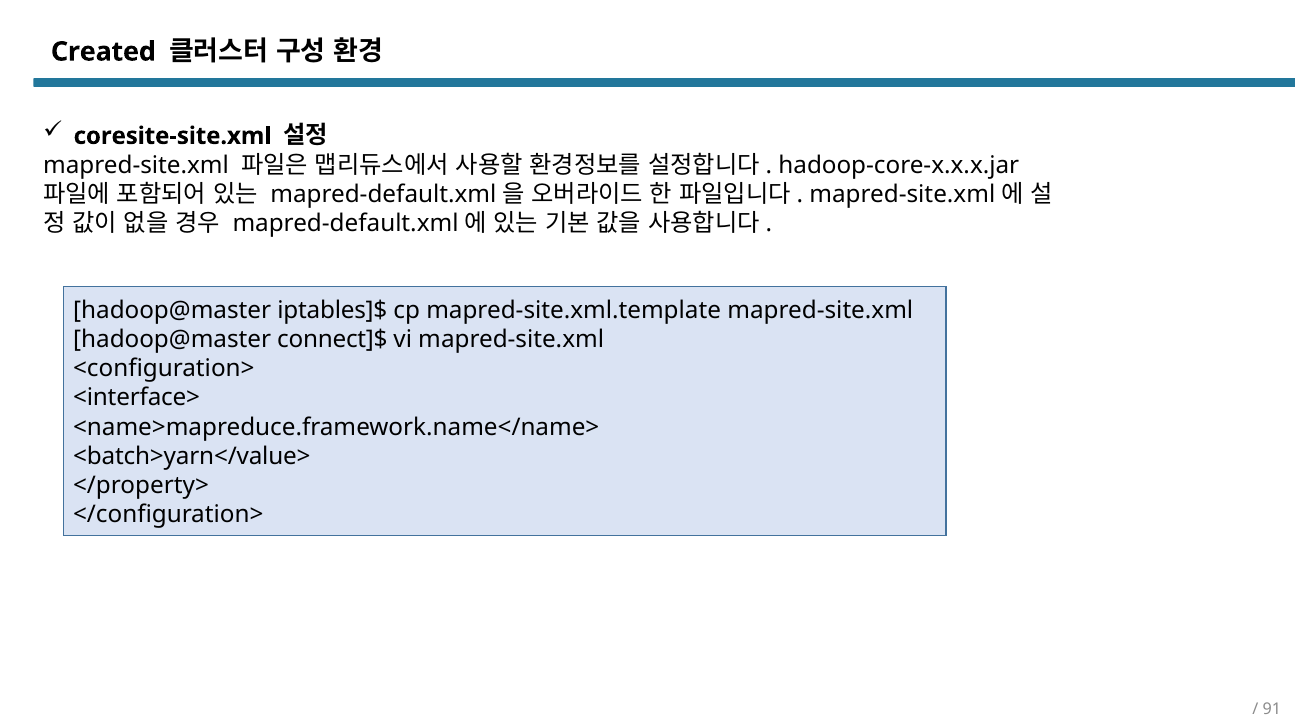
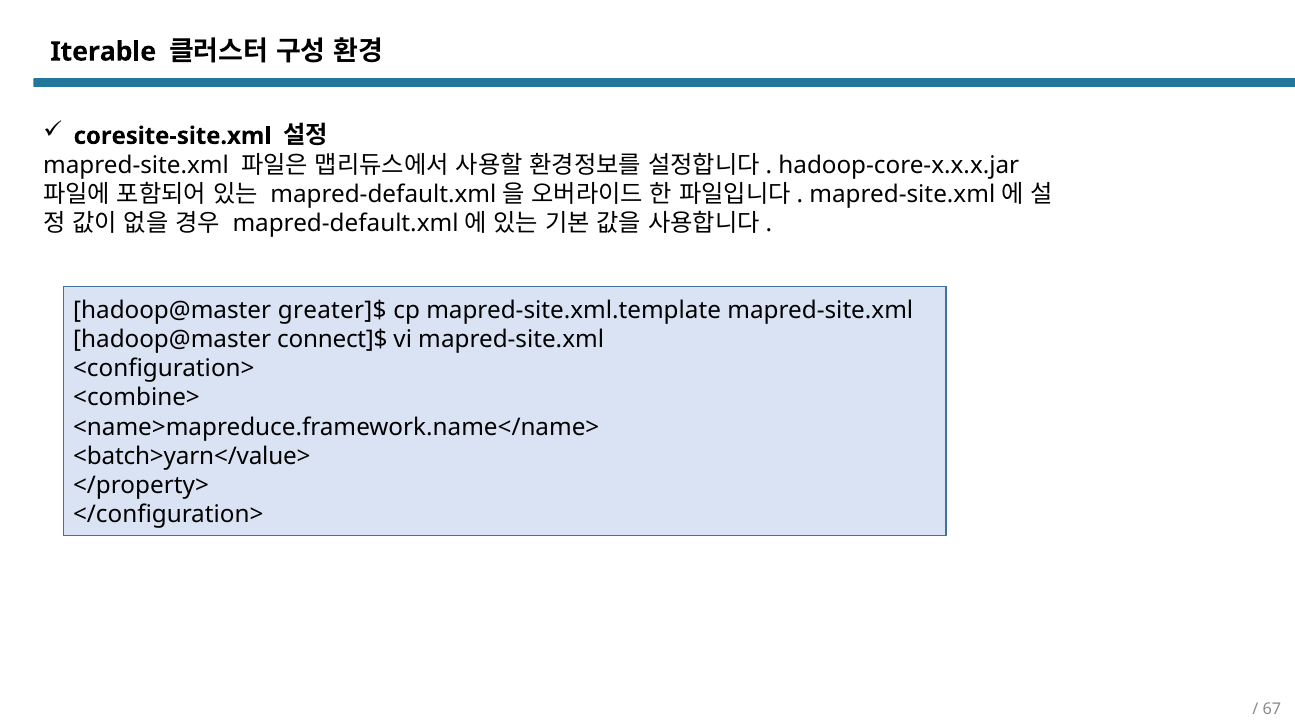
Created: Created -> Iterable (103, 52)
iptables]$: iptables]$ -> greater]$ (332, 311)
<interface>: <interface> -> <combine> (137, 398)
91: 91 -> 67 (1272, 710)
